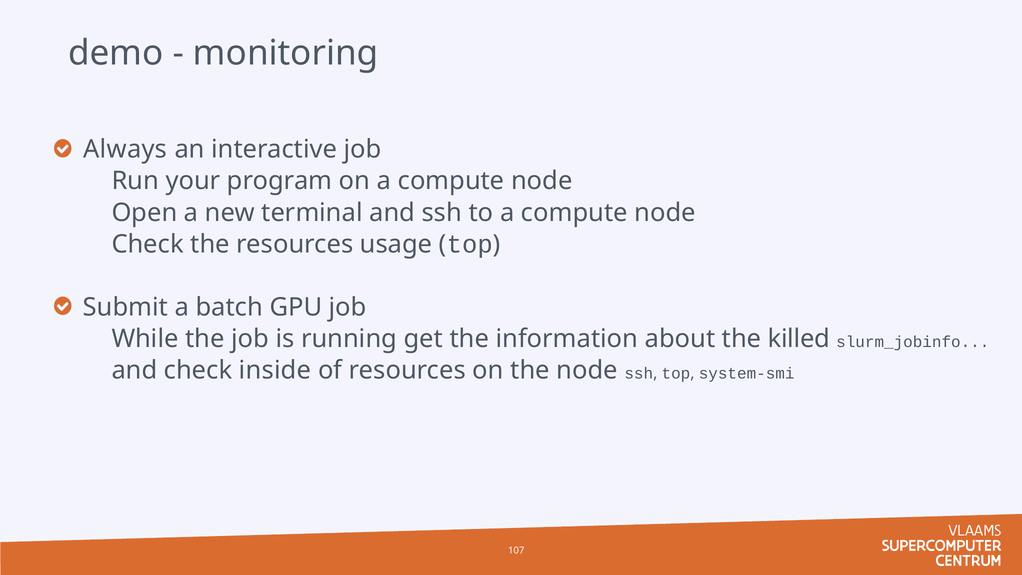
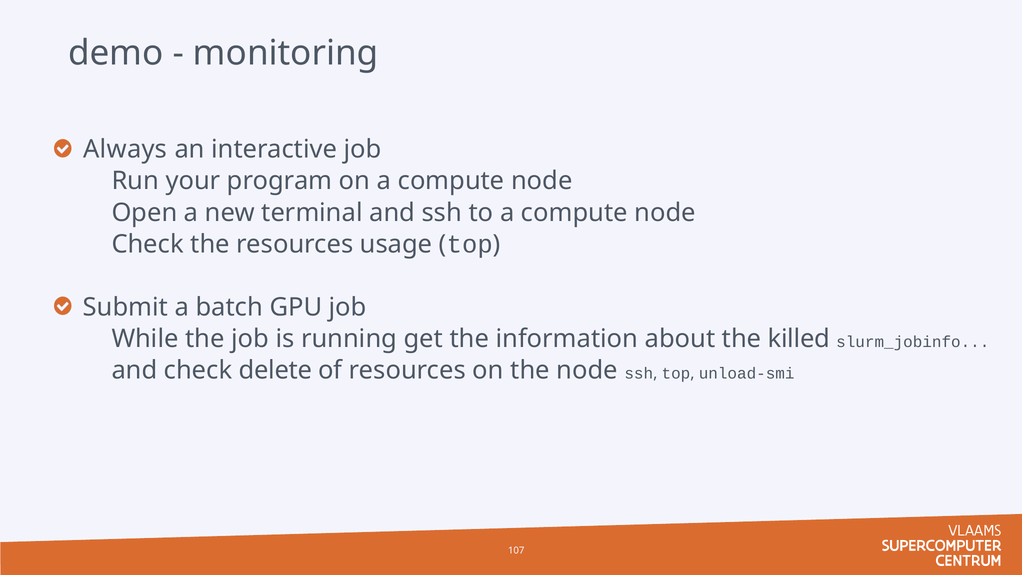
inside: inside -> delete (275, 370)
system-smi: system-smi -> unload-smi (747, 374)
